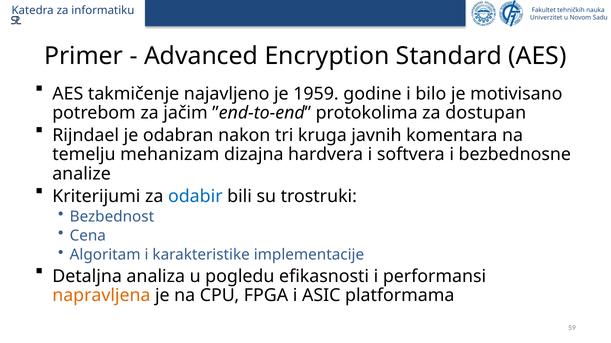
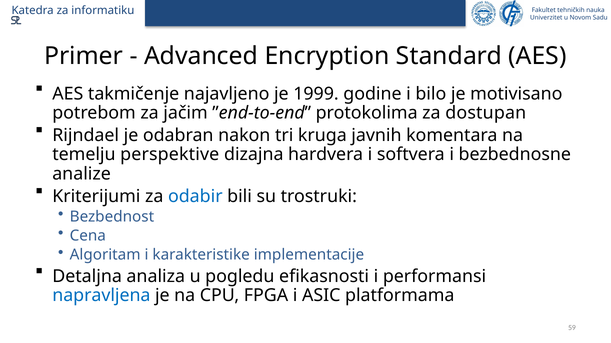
1959: 1959 -> 1999 (316, 94)
mehanizam: mehanizam -> perspektive (170, 155)
napravljena colour: orange -> blue (101, 296)
